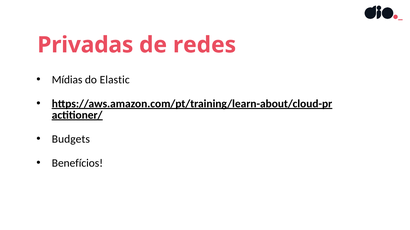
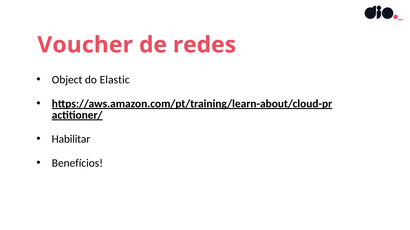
Privadas: Privadas -> Voucher (85, 45)
Mídias: Mídias -> Object (67, 80)
Budgets: Budgets -> Habilitar (71, 140)
